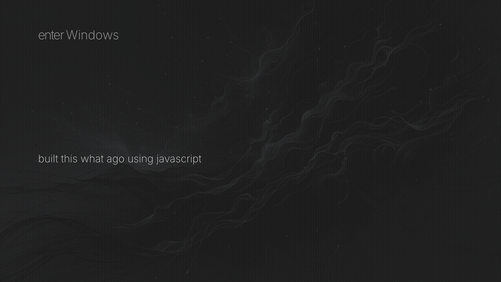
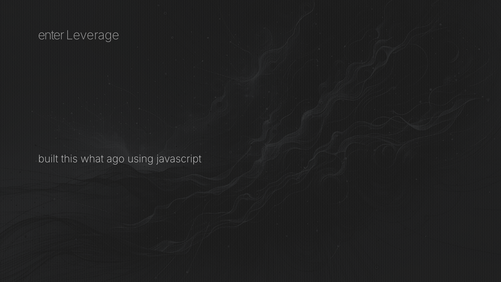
Windows: Windows -> Leverage (93, 35)
